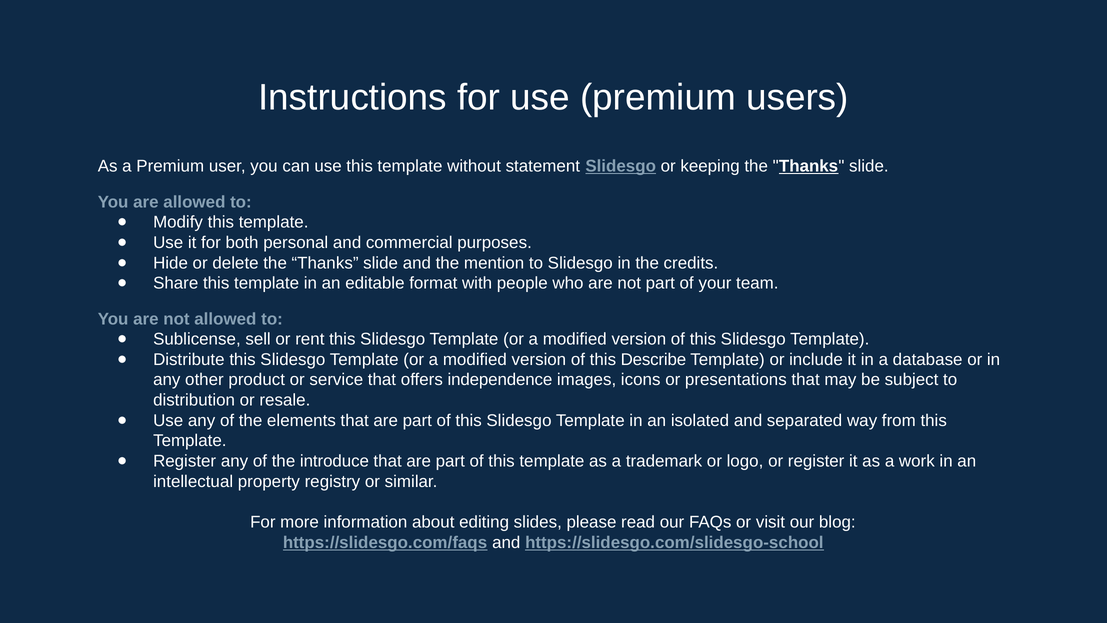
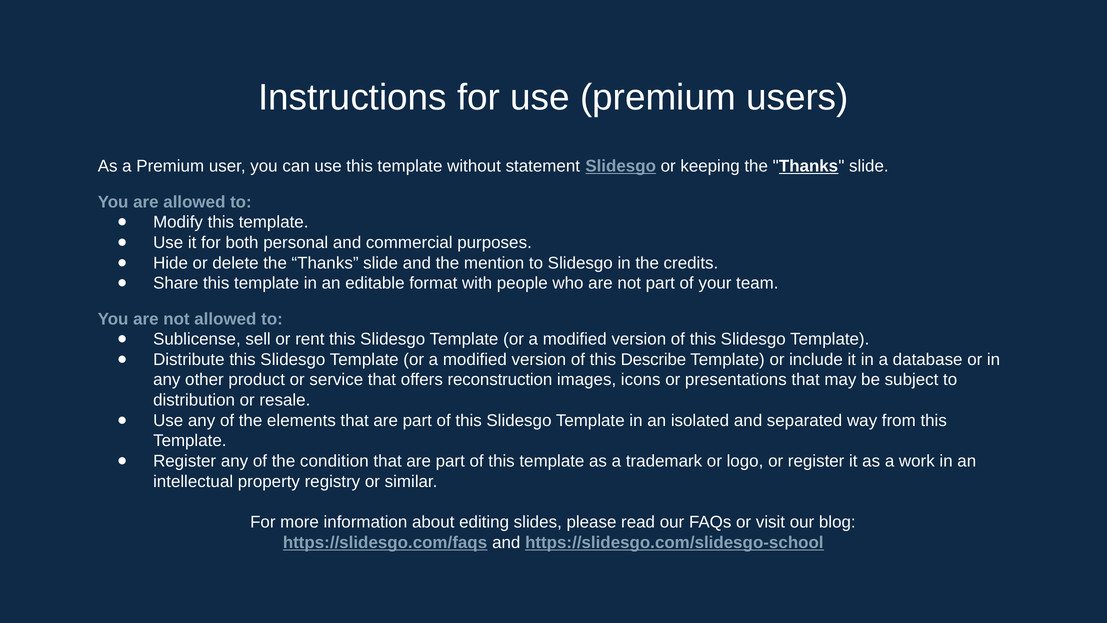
independence: independence -> reconstruction (500, 380)
introduce: introduce -> condition (334, 461)
